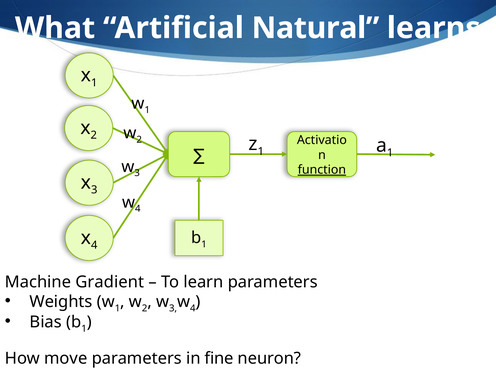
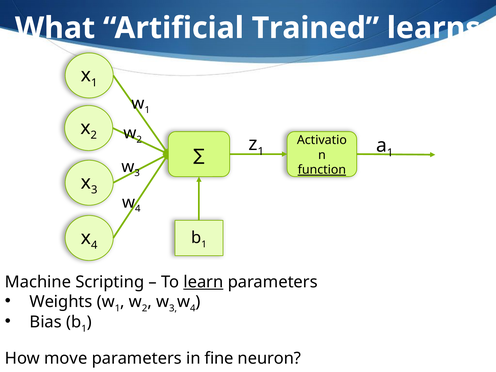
Natural: Natural -> Trained (315, 28)
Gradient: Gradient -> Scripting (110, 282)
learn underline: none -> present (203, 282)
